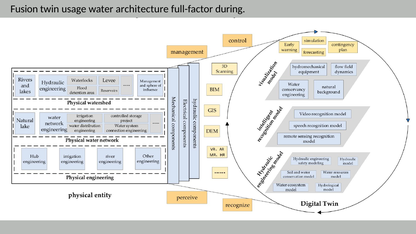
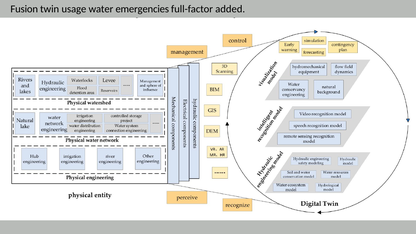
architecture: architecture -> emergencies (142, 9)
during: during -> added (230, 9)
